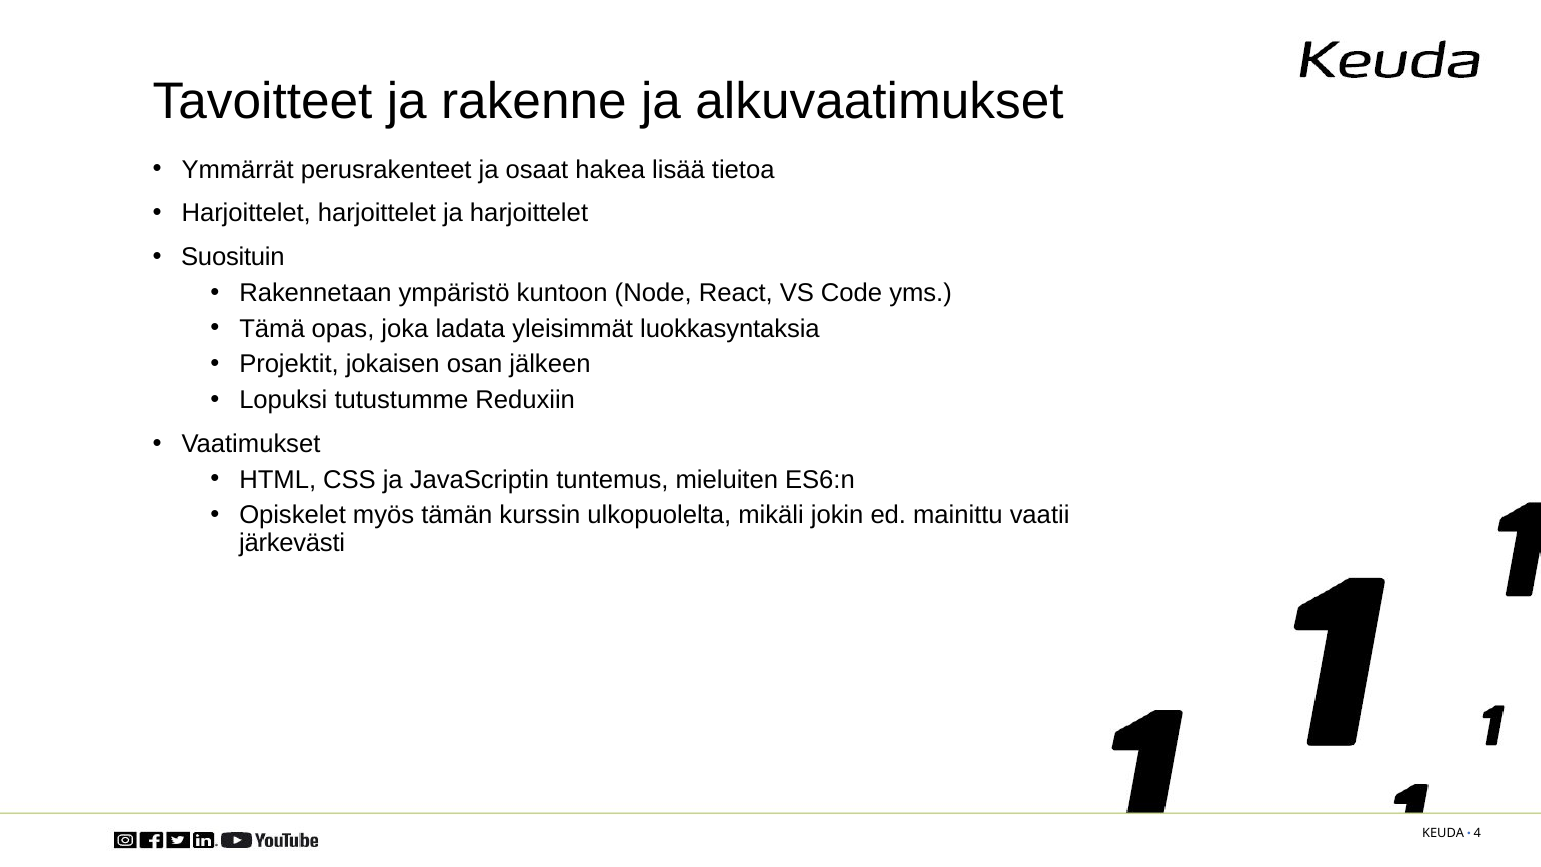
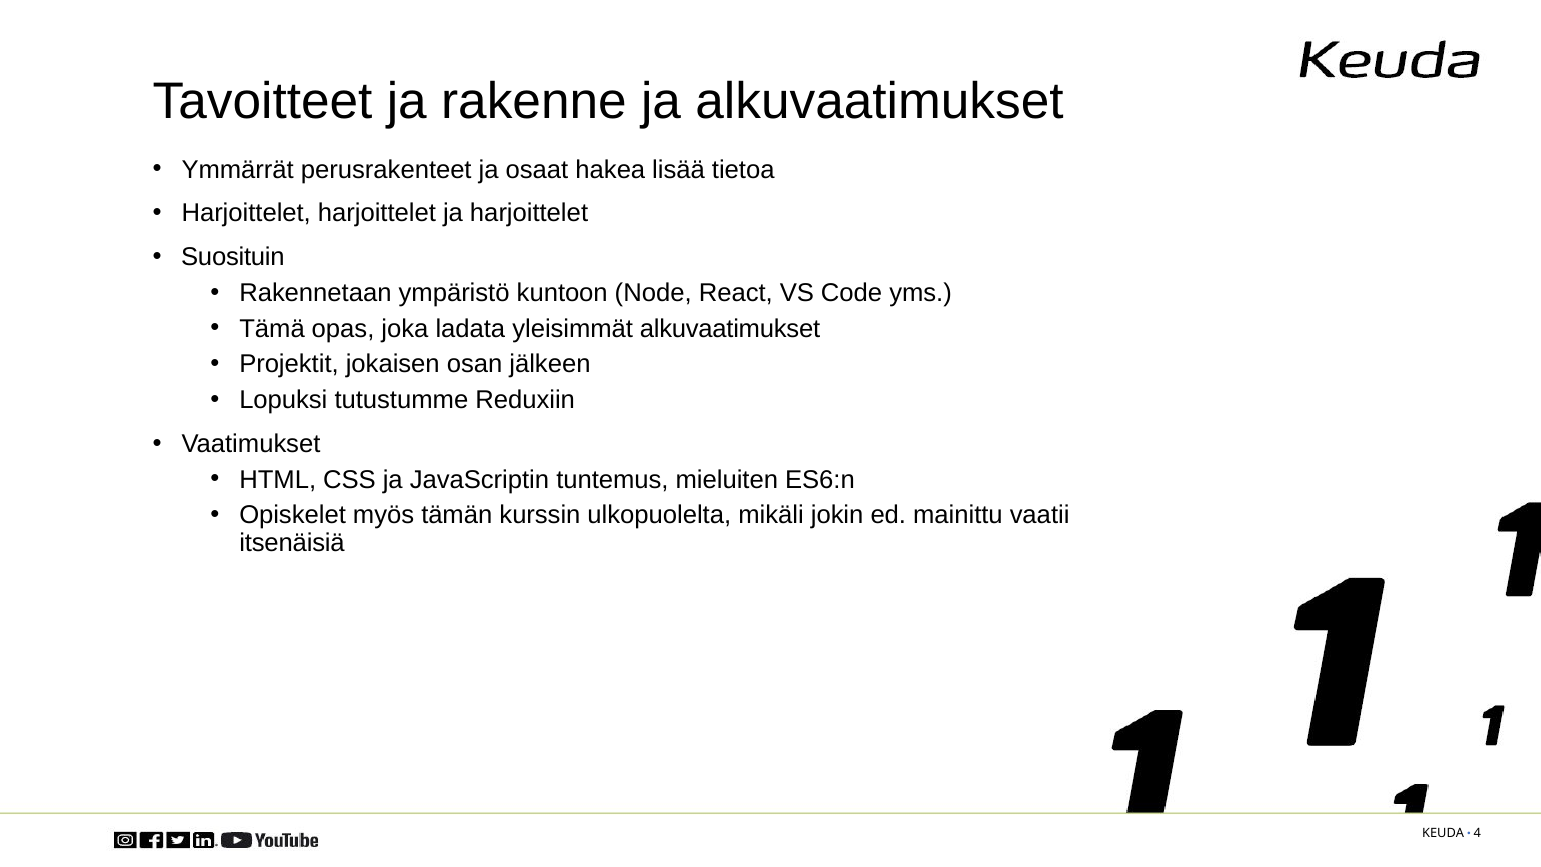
yleisimmät luokkasyntaksia: luokkasyntaksia -> alkuvaatimukset (730, 329)
järkevästi: järkevästi -> itsenäisiä (292, 543)
